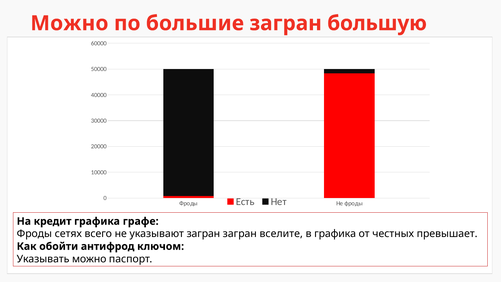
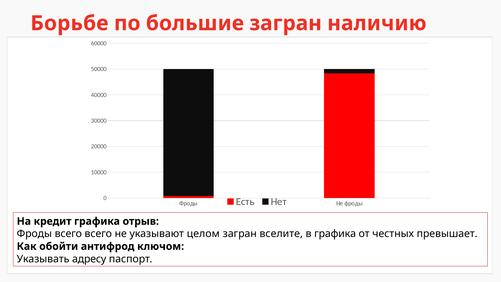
Можно: Можно -> Борьбе (69, 23)
большую: большую -> наличию (377, 23)
графе: графе -> отрыв (141, 221)
Фроды сетях: сетях -> всего (68, 234)
указывают загран: загран -> целом (203, 234)
Указывать можно: можно -> адресу (89, 259)
